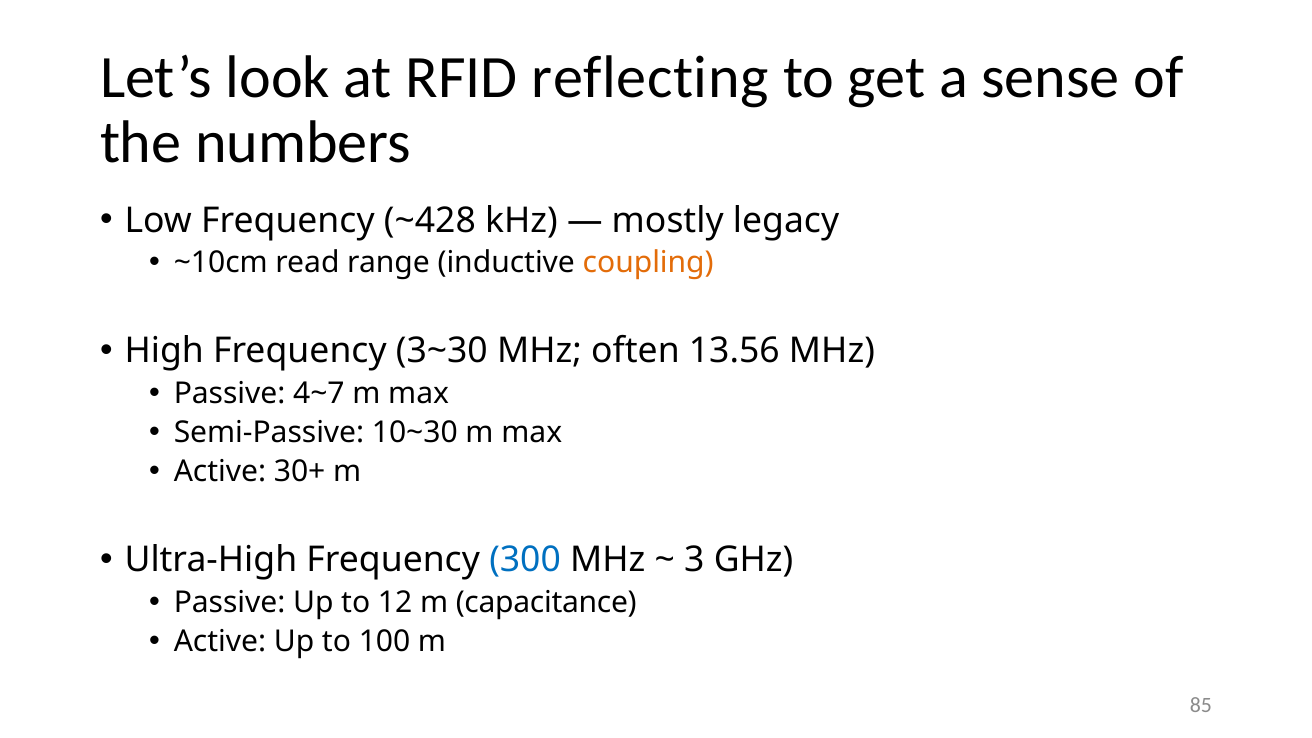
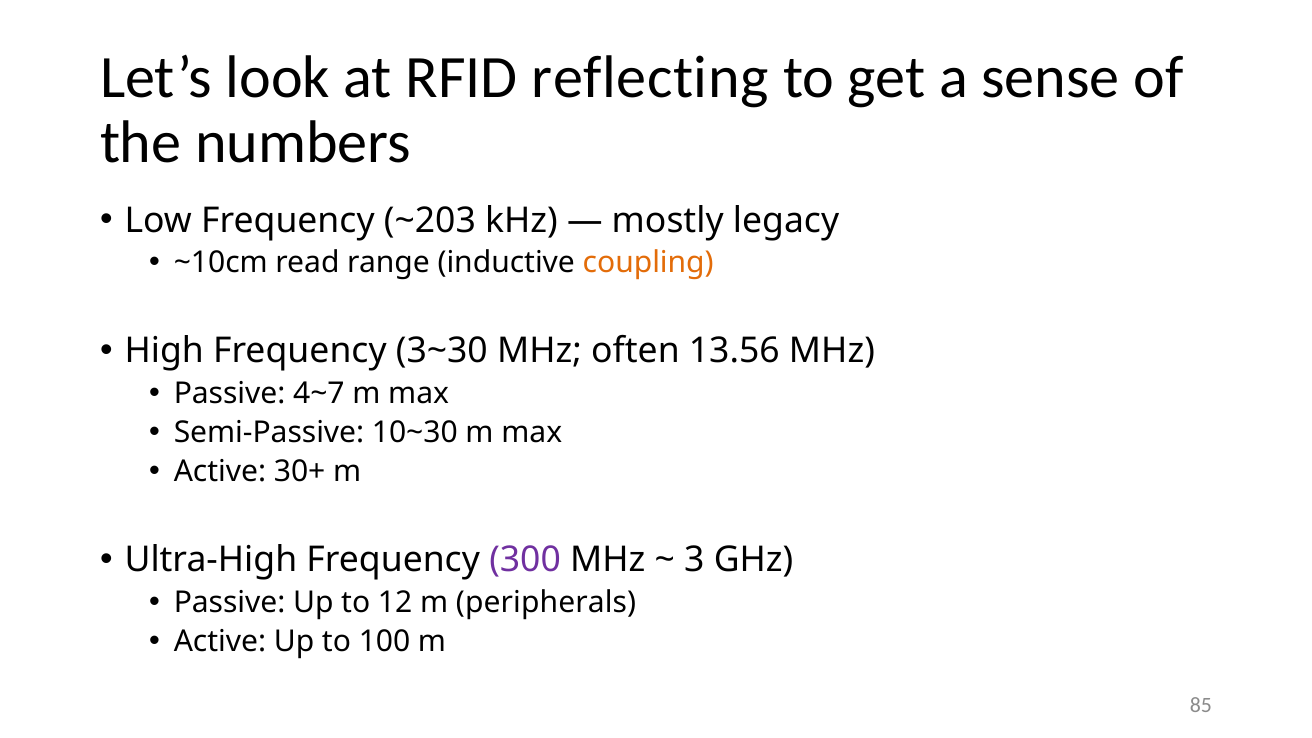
~428: ~428 -> ~203 (430, 220)
300 colour: blue -> purple (525, 560)
capacitance: capacitance -> peripherals (546, 602)
